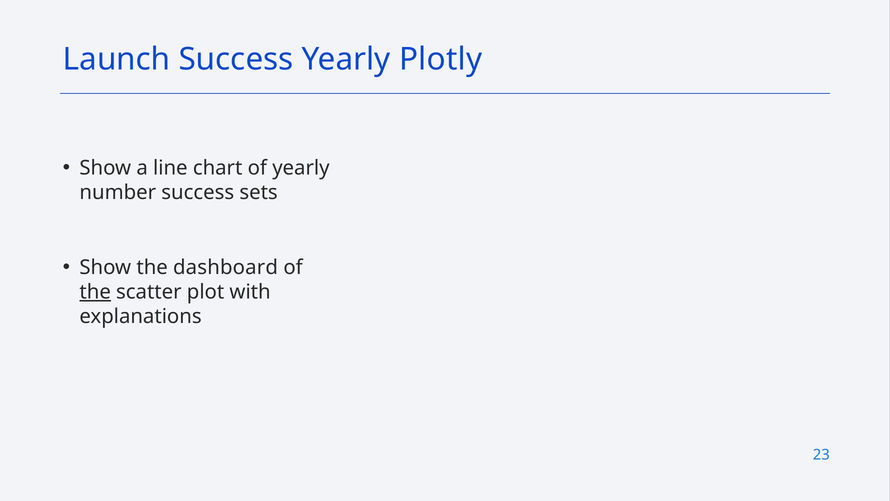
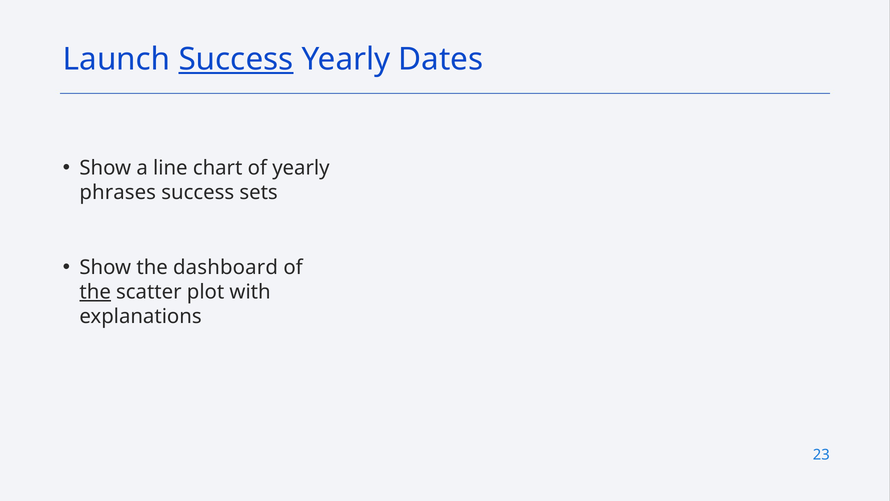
Success underline: none -> present (236, 59)
Plotly: Plotly -> Dates (441, 59)
number: number -> phrases (118, 192)
